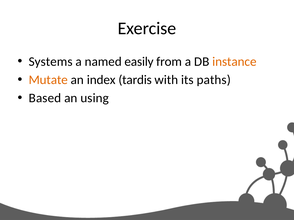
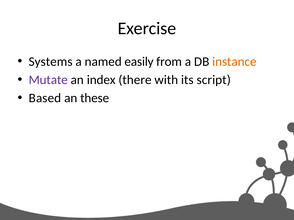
Mutate colour: orange -> purple (48, 80)
tardis: tardis -> there (135, 80)
paths: paths -> script (214, 80)
using: using -> these (95, 98)
